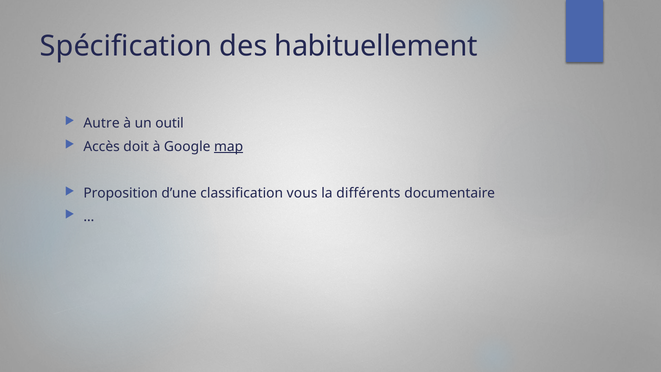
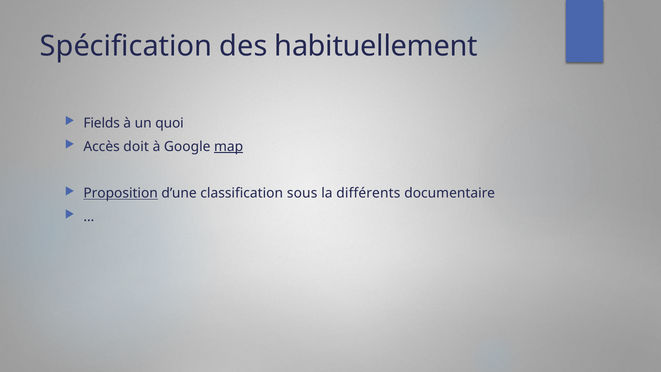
Autre: Autre -> Fields (102, 123)
outil: outil -> quoi (170, 123)
Proposition underline: none -> present (121, 193)
vous: vous -> sous (302, 193)
